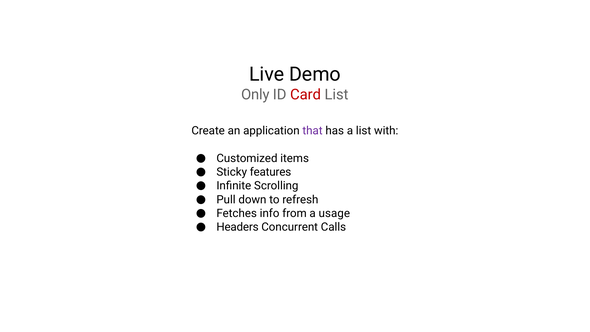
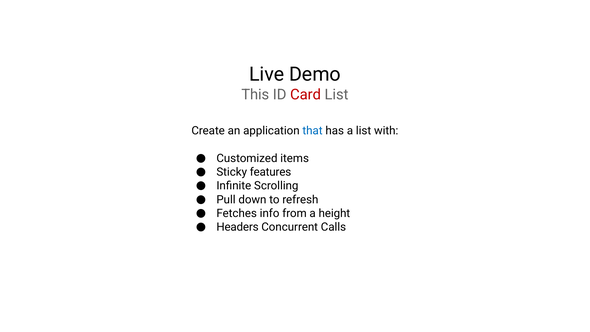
Only: Only -> This (255, 95)
that colour: purple -> blue (313, 131)
usage: usage -> height (334, 213)
